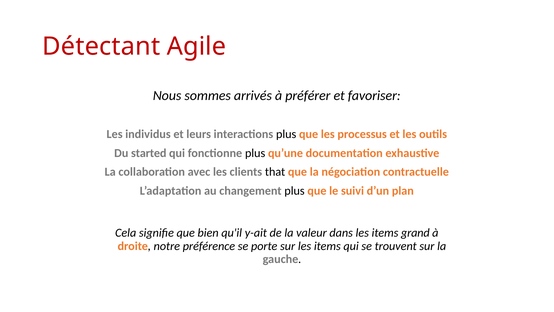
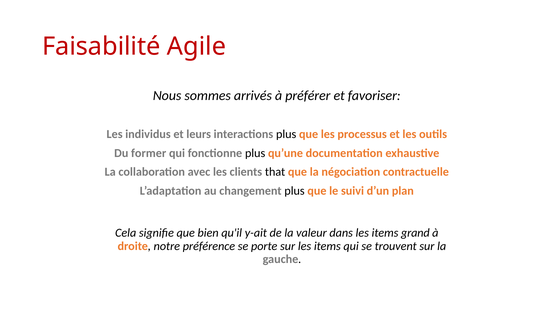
Détectant: Détectant -> Faisabilité (101, 47)
started: started -> former (149, 153)
